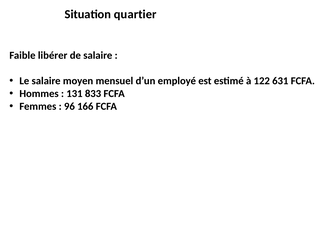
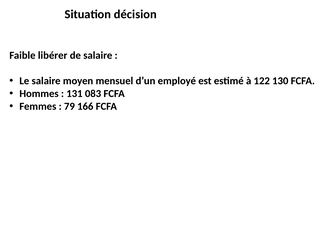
quartier: quartier -> décision (135, 14)
631: 631 -> 130 (280, 81)
833: 833 -> 083 (93, 94)
96: 96 -> 79 (69, 106)
